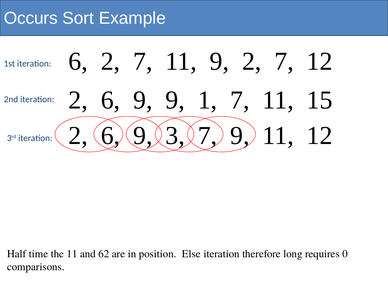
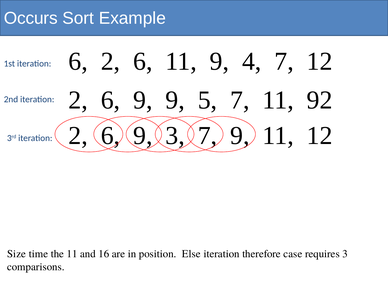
6 2 7: 7 -> 6 (143, 61)
9 2: 2 -> 4 (252, 61)
1: 1 -> 5 (207, 100)
15: 15 -> 92 (320, 100)
Half: Half -> Size (17, 254)
62: 62 -> 16 (104, 254)
long: long -> case (293, 254)
requires 0: 0 -> 3 (345, 254)
